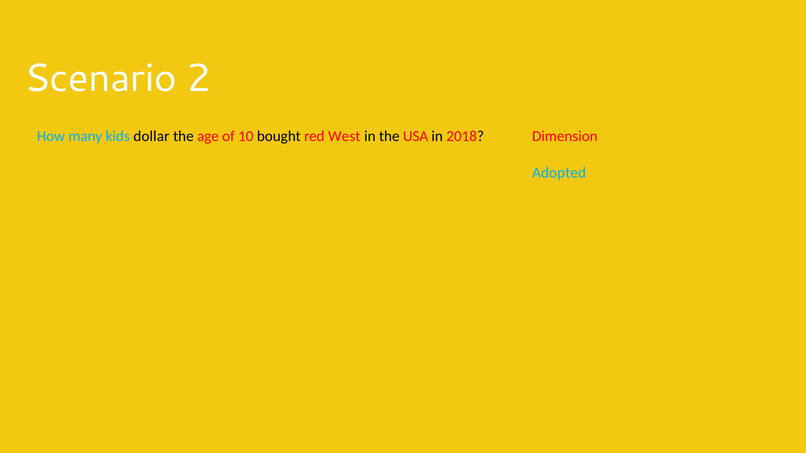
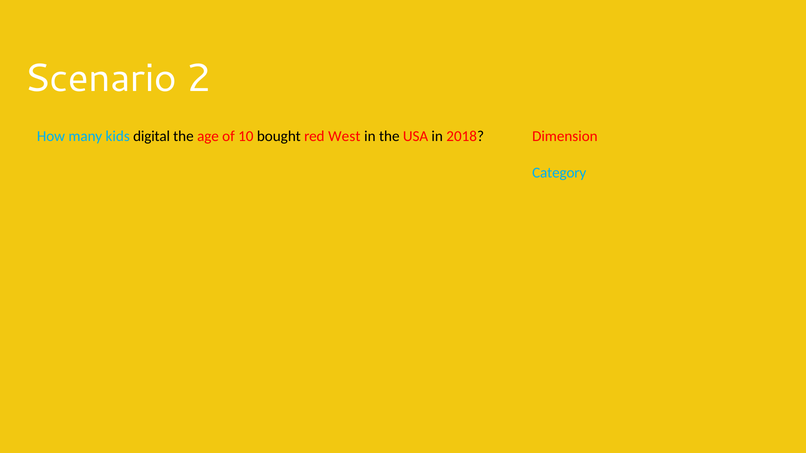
dollar: dollar -> digital (152, 136)
Adopted: Adopted -> Category (559, 173)
